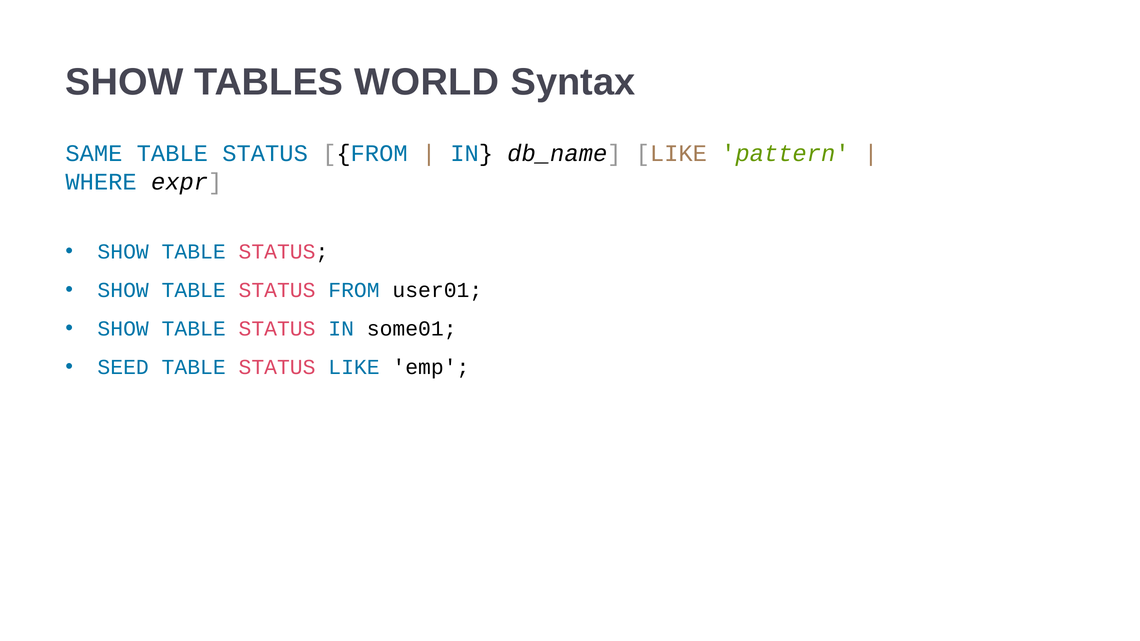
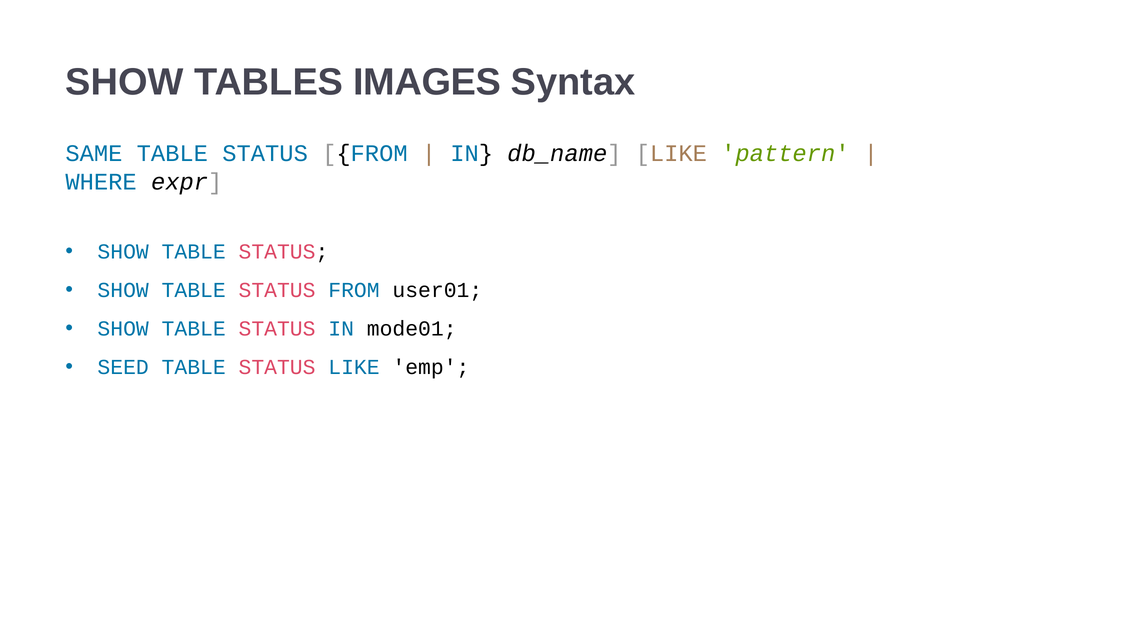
WORLD: WORLD -> IMAGES (427, 82)
some01: some01 -> mode01 (412, 329)
